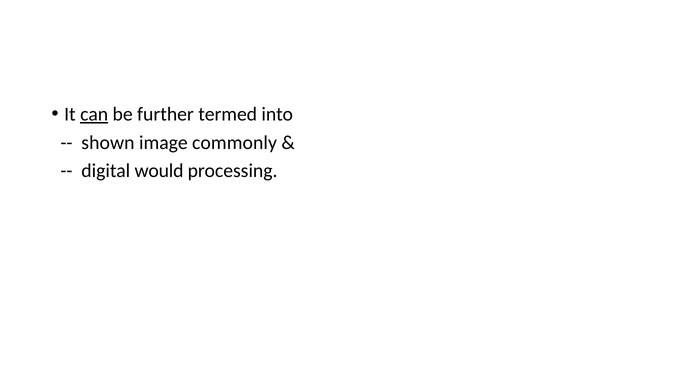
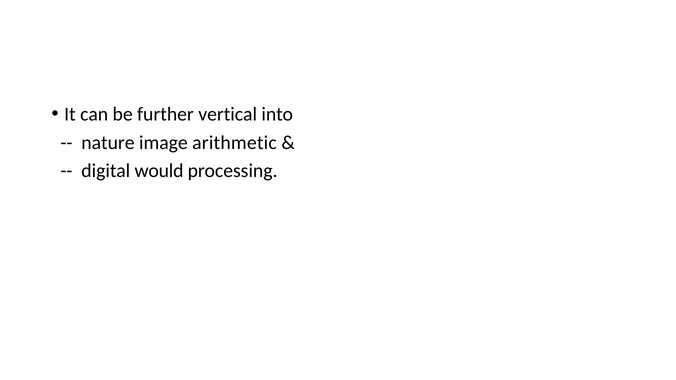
can underline: present -> none (94, 114)
termed: termed -> vertical (228, 114)
shown: shown -> nature (108, 143)
commonly: commonly -> arithmetic (234, 143)
